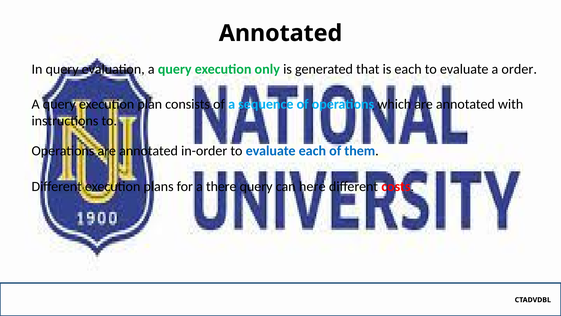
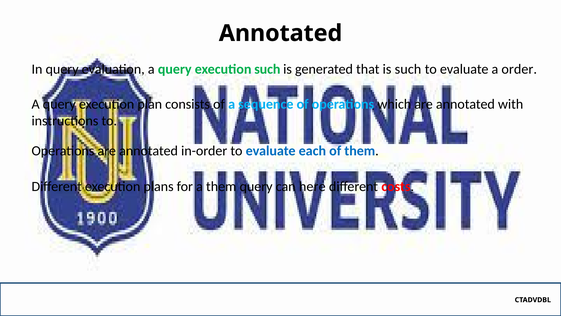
execution only: only -> such (267, 69)
is each: each -> such (408, 69)
a there: there -> them (221, 186)
